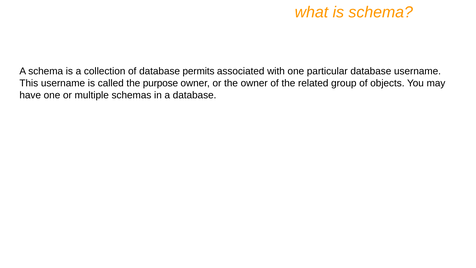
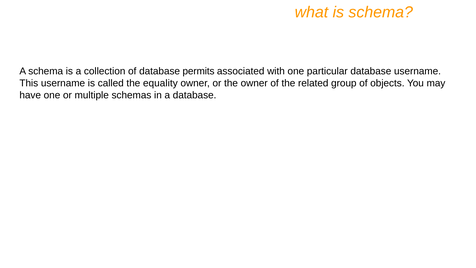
purpose: purpose -> equality (160, 83)
